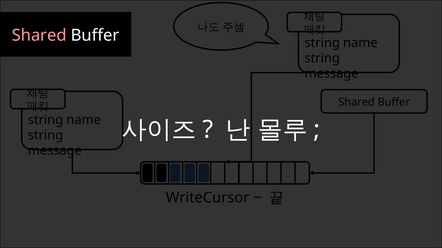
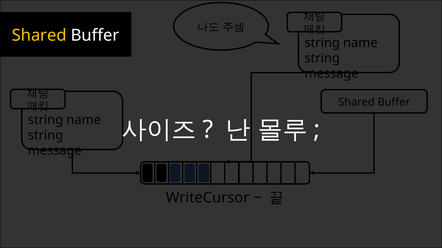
Shared colour: pink -> yellow (39, 36)
